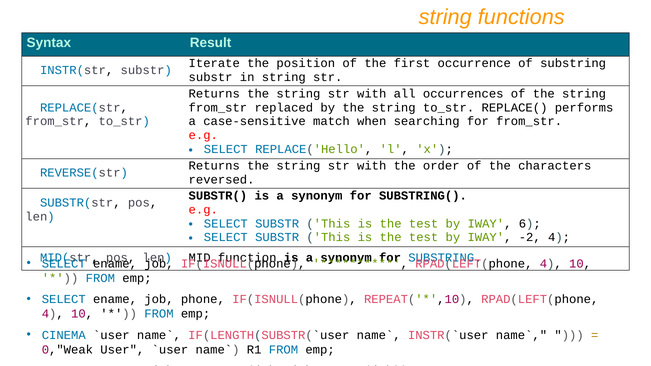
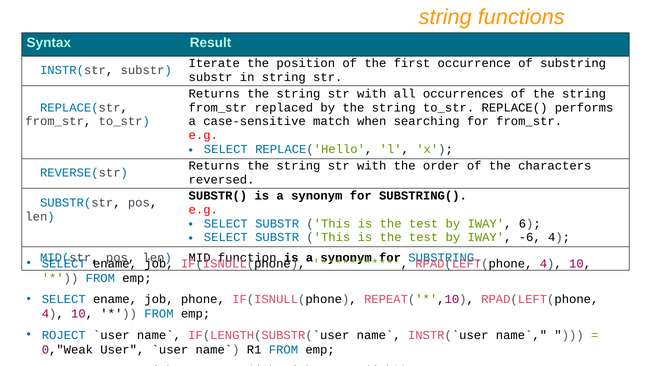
-2: -2 -> -6 (530, 237)
CINEMA: CINEMA -> ROJECT (64, 335)
